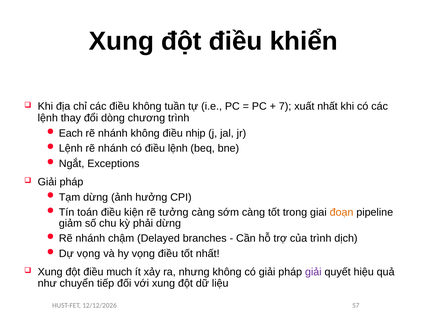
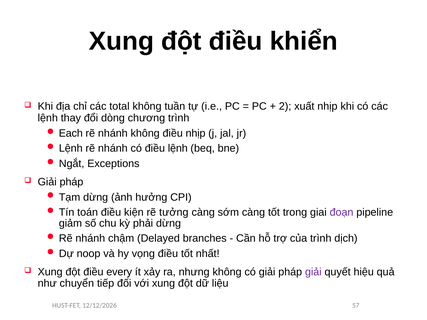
các điều: điều -> total (119, 107)
7: 7 -> 2 (285, 107)
xuất nhất: nhất -> nhịp (327, 107)
đoạn colour: orange -> purple (342, 212)
Dự vọng: vọng -> noop (89, 254)
much: much -> every (119, 272)
